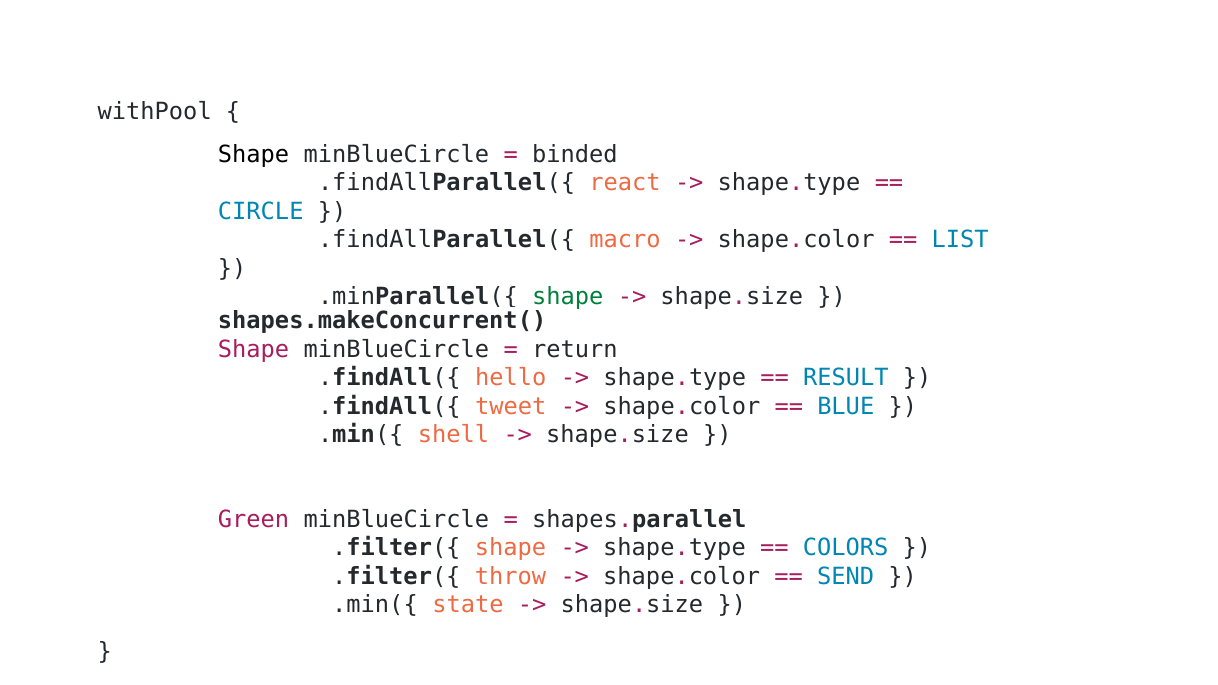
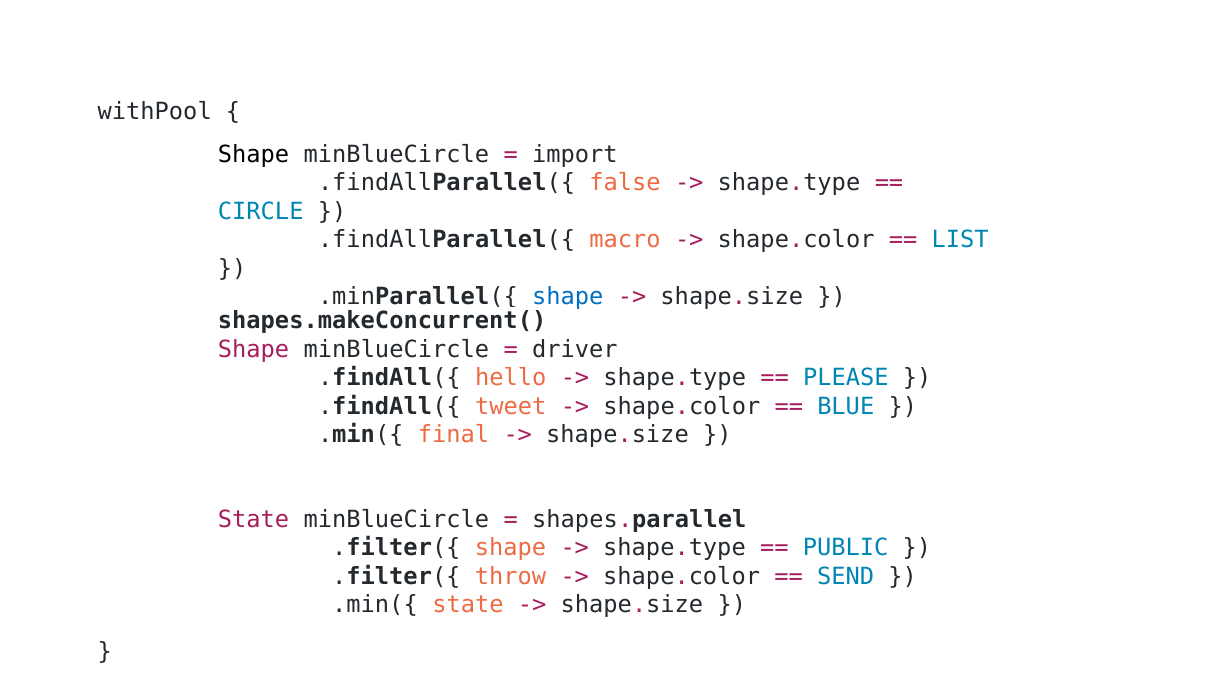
binded: binded -> import (575, 155)
react: react -> false (625, 183)
shape colour: green -> blue (568, 297)
return: return -> driver (575, 349)
RESULT: RESULT -> PLEASE (846, 378)
shell: shell -> final (454, 435)
Green: Green -> State (254, 520)
COLORS: COLORS -> PUBLIC (846, 548)
